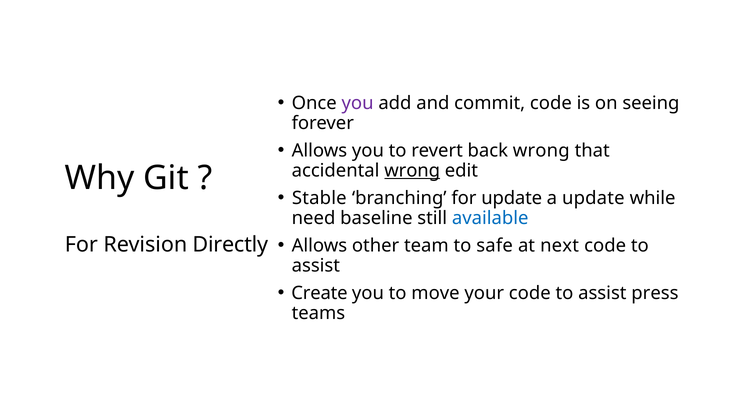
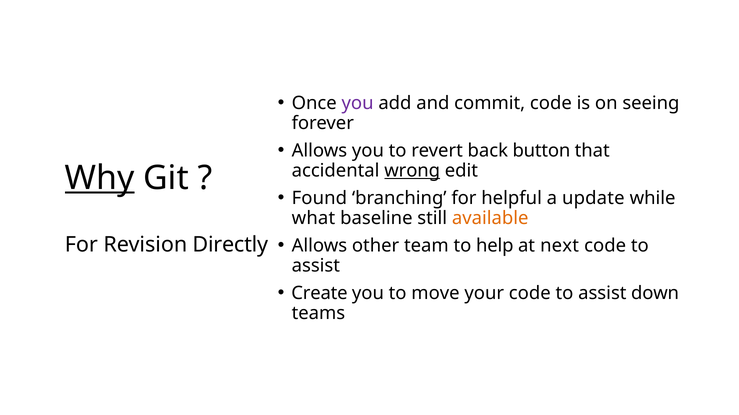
back wrong: wrong -> button (541, 151)
Why underline: none -> present (100, 178)
Stable: Stable -> Found (319, 198)
for update: update -> helpful (512, 198)
need: need -> what (313, 218)
available colour: blue -> orange (490, 218)
safe: safe -> help (495, 246)
press: press -> down (655, 294)
